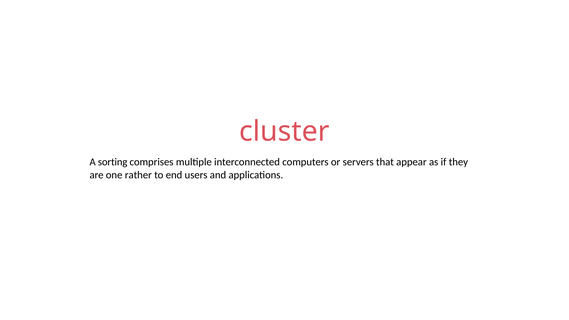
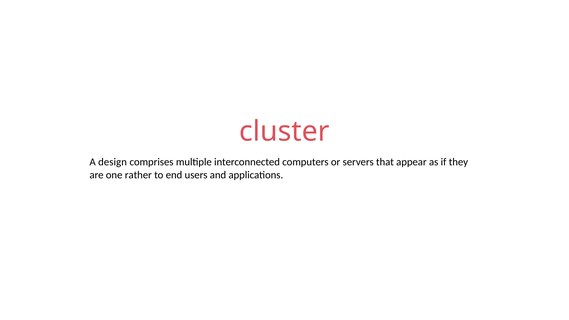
sorting: sorting -> design (113, 162)
